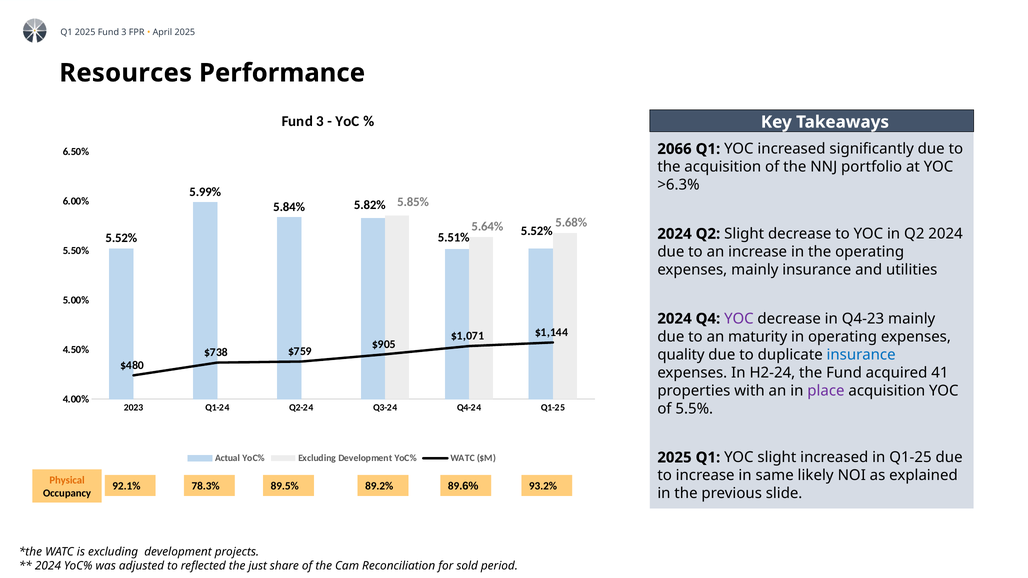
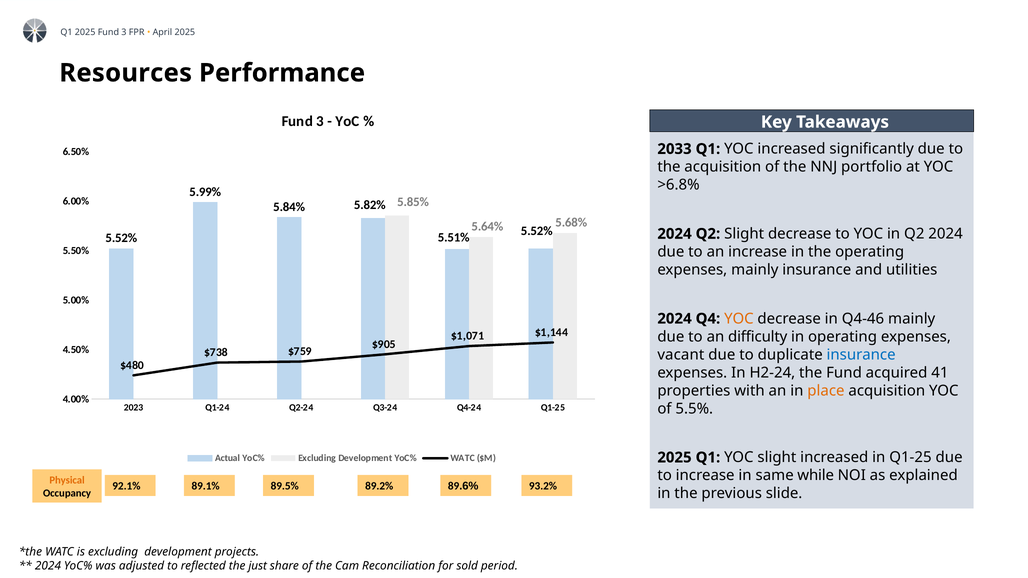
2066: 2066 -> 2033 (675, 149)
>6.3%: >6.3% -> >6.8% (678, 185)
YOC colour: purple -> orange (739, 319)
Q4-23: Q4-23 -> Q4-46 (863, 319)
maturity: maturity -> difficulty (758, 337)
quality: quality -> vacant (681, 355)
place colour: purple -> orange (826, 391)
likely: likely -> while (816, 476)
78.3%: 78.3% -> 89.1% (206, 486)
